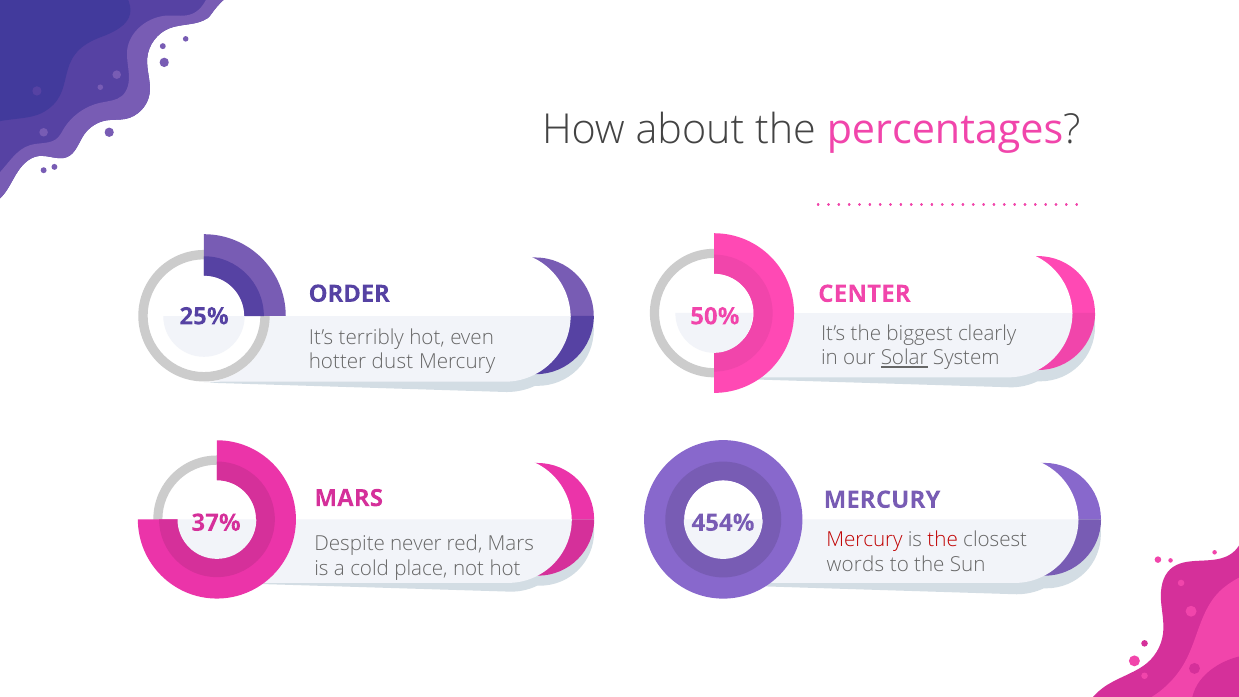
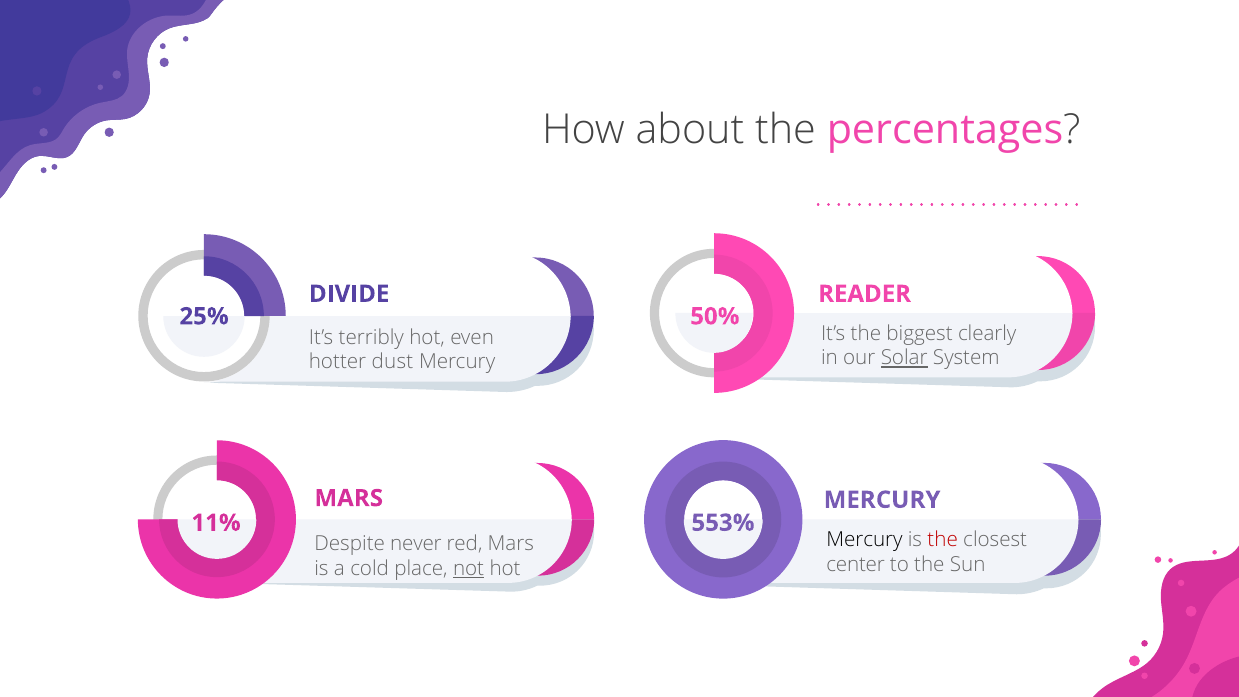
ORDER: ORDER -> DIVIDE (349, 294)
CENTER: CENTER -> READER (865, 294)
37%: 37% -> 11% (216, 523)
454%: 454% -> 553% (723, 523)
Mercury colour: red -> black (865, 540)
words: words -> center (856, 565)
not underline: none -> present (469, 569)
